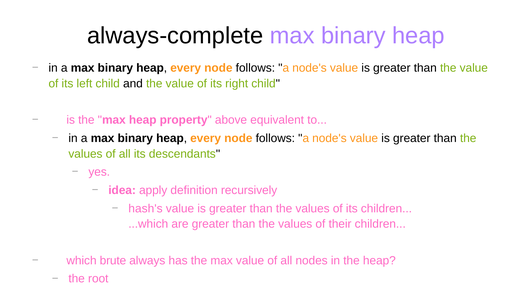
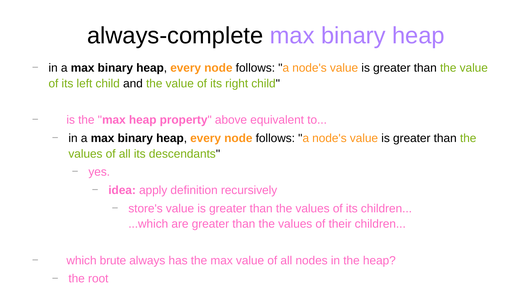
hash's: hash's -> store's (146, 209)
